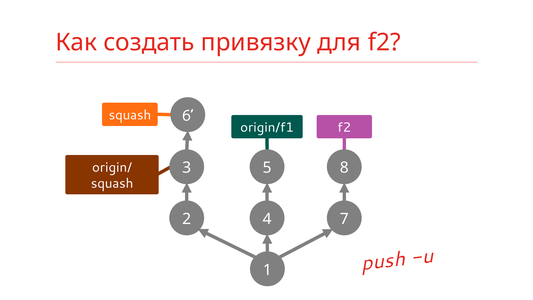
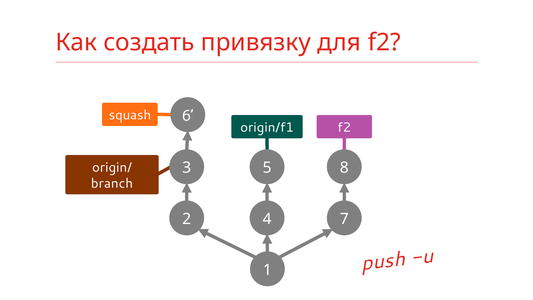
squash: squash -> branch (112, 183)
